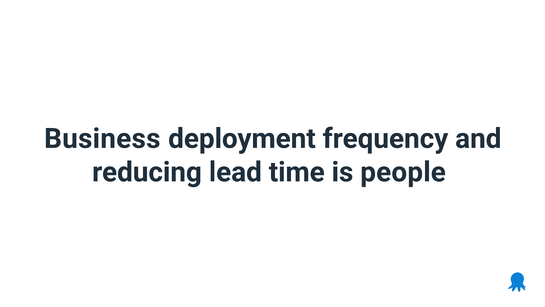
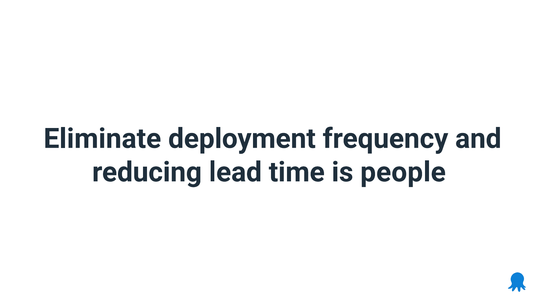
Business: Business -> Eliminate (102, 138)
